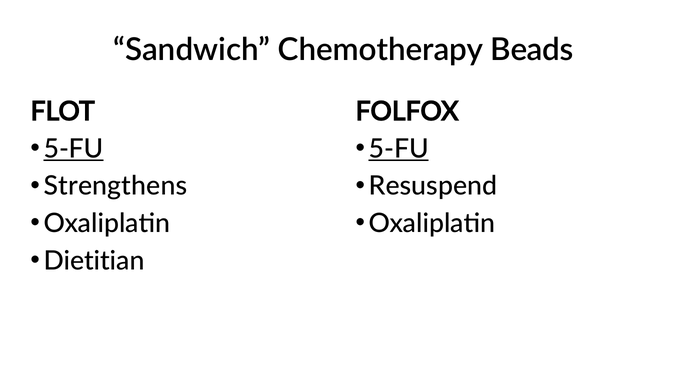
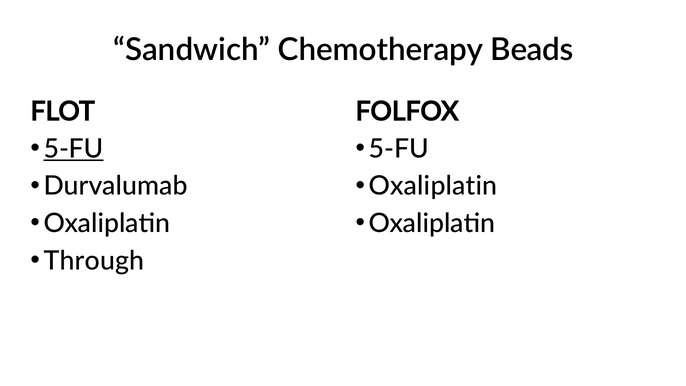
5-FU underline: present -> none (399, 149)
Strengthens: Strengthens -> Durvalumab (116, 186)
Resuspend: Resuspend -> Oxaliplatin (433, 186)
Dietitian: Dietitian -> Through (94, 261)
